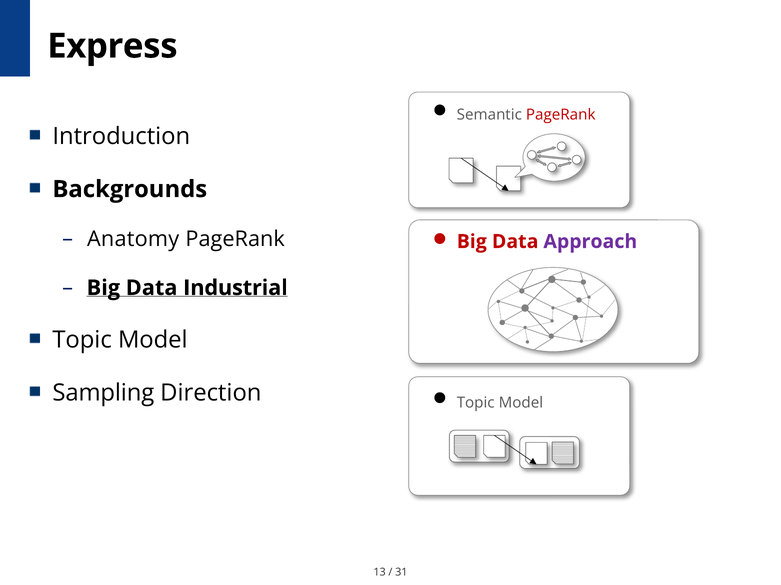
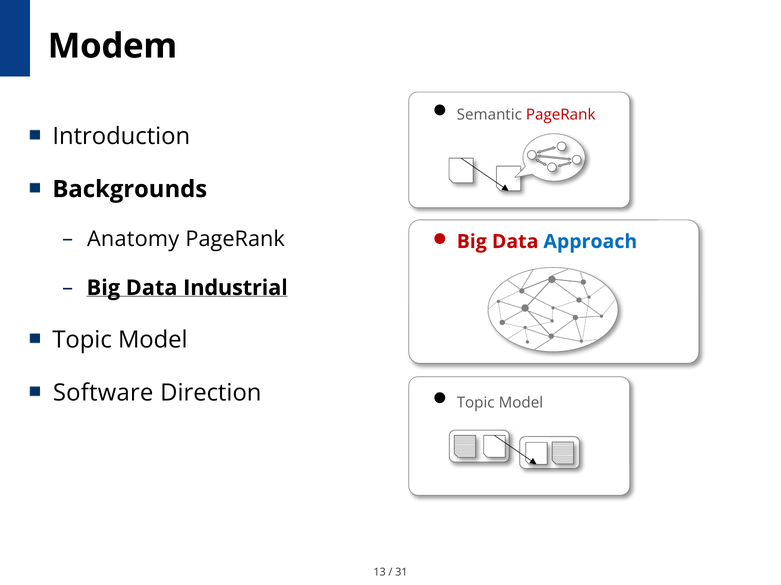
Express: Express -> Modem (112, 46)
Approach colour: purple -> blue (590, 242)
Sampling: Sampling -> Software (103, 393)
